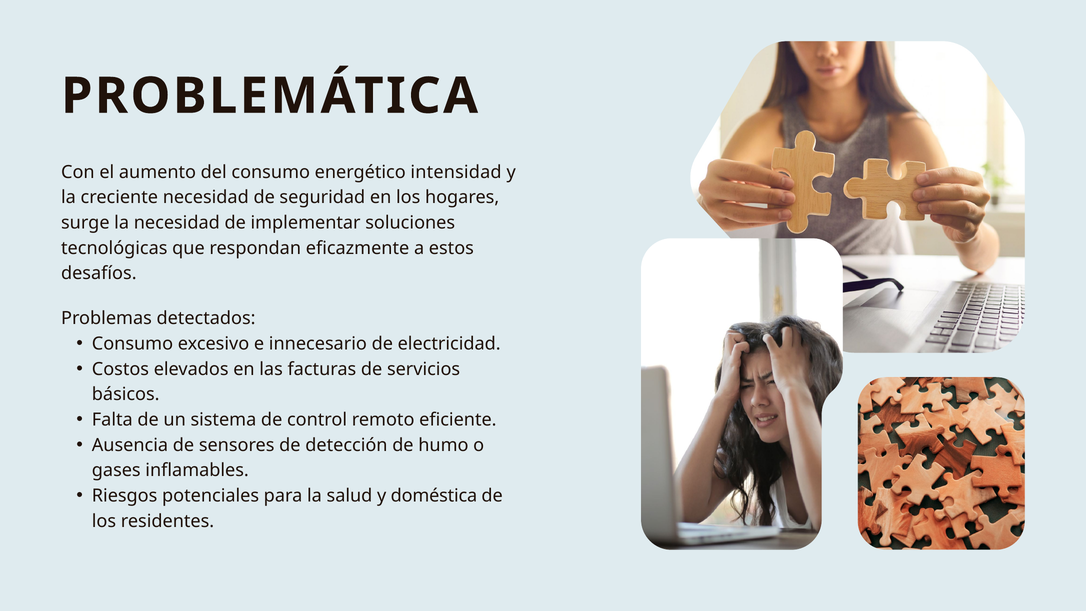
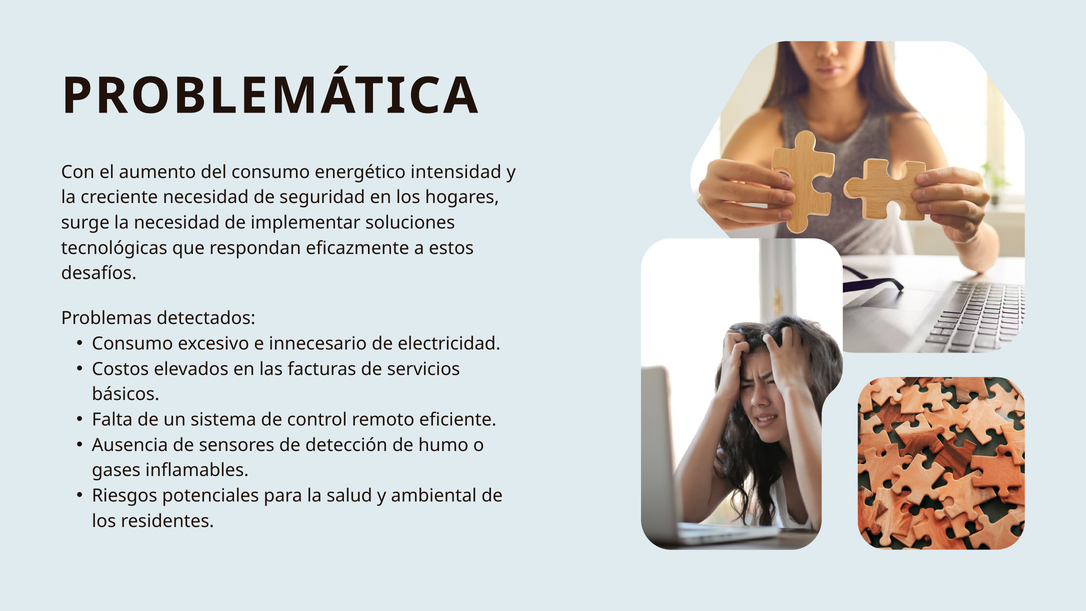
doméstica: doméstica -> ambiental (434, 496)
